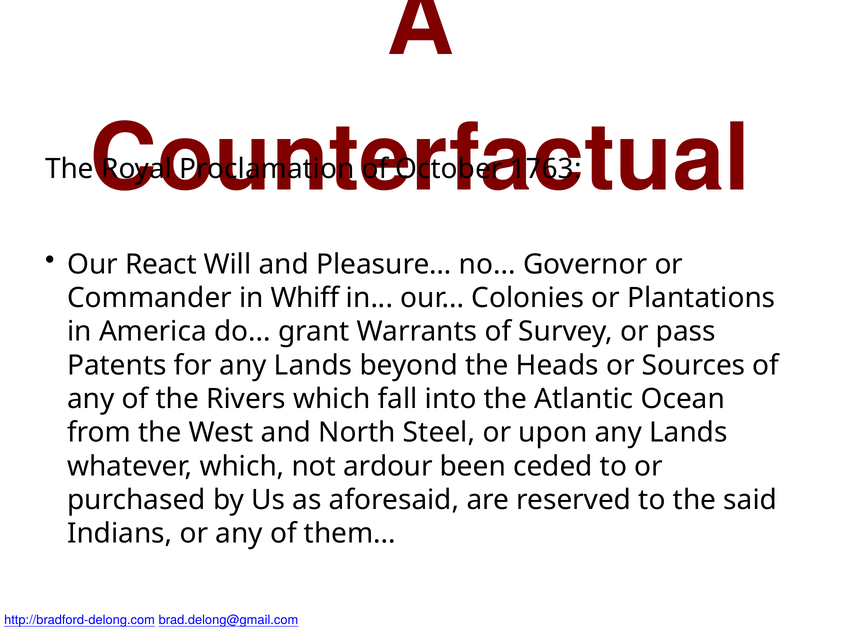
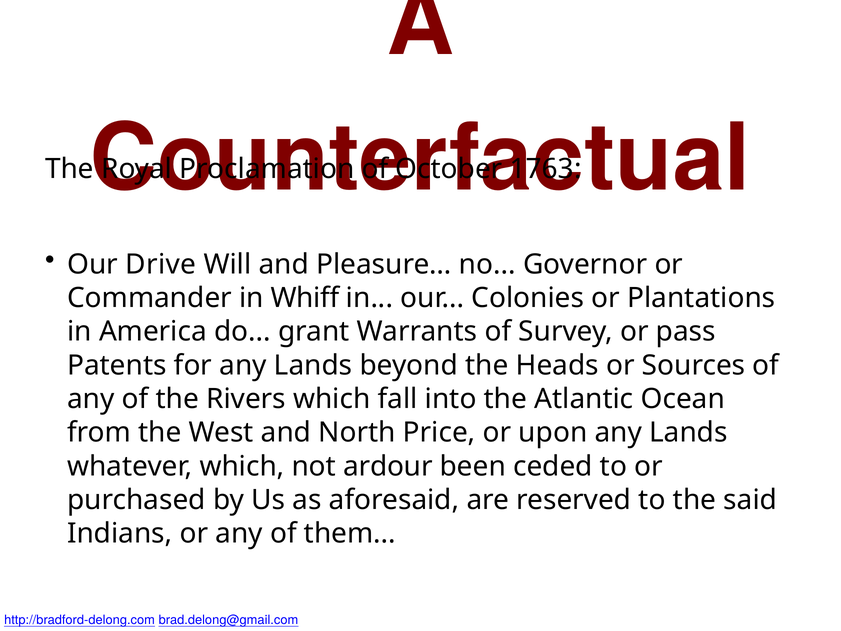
React: React -> Drive (161, 264)
Steel: Steel -> Price (439, 433)
